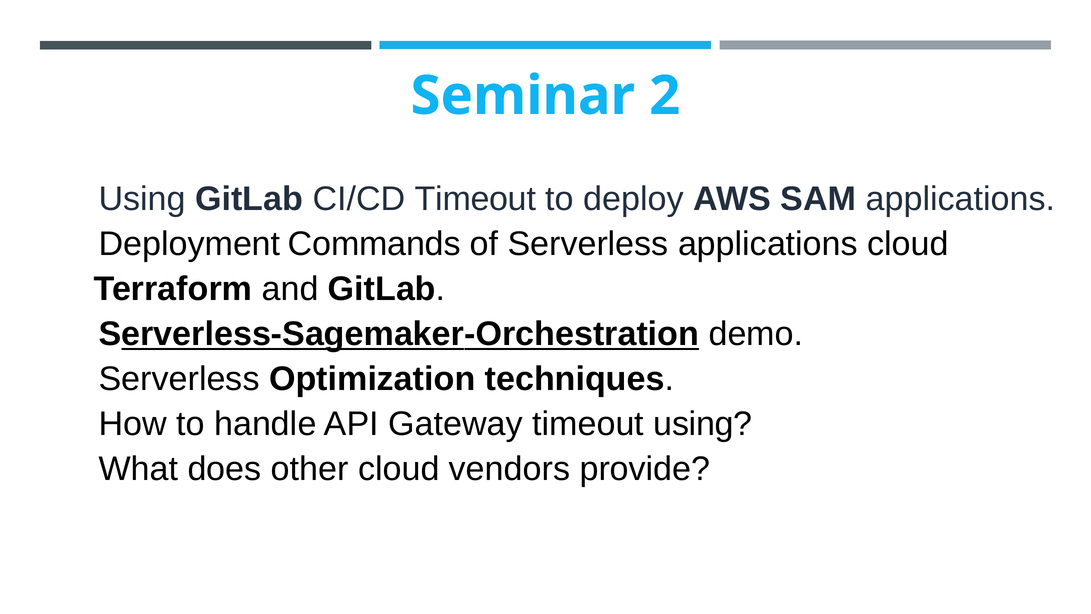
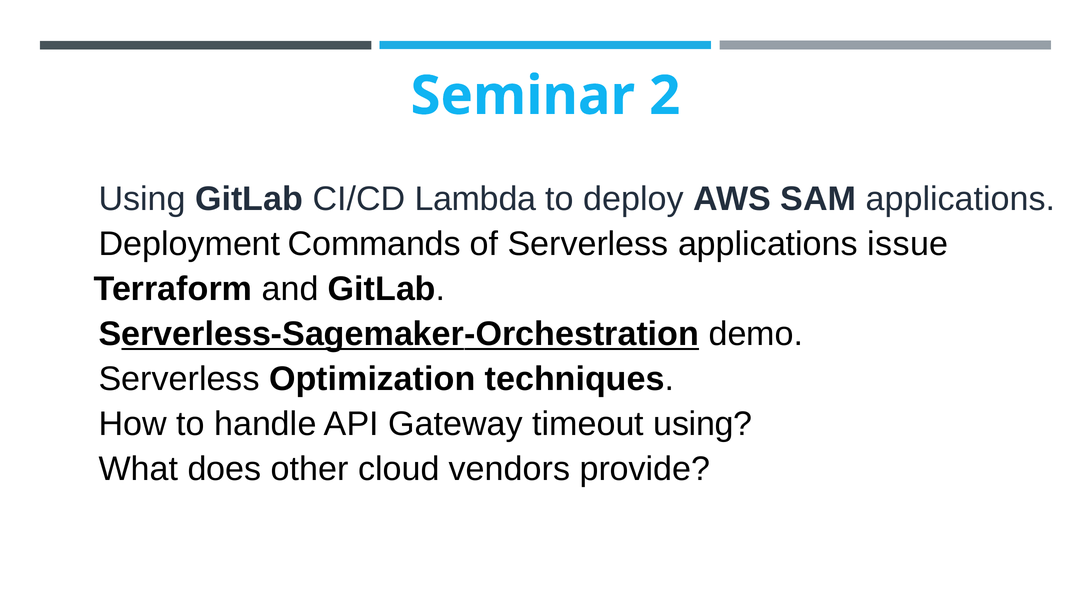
CI/CD Timeout: Timeout -> Lambda (475, 199)
applications cloud: cloud -> issue (908, 244)
